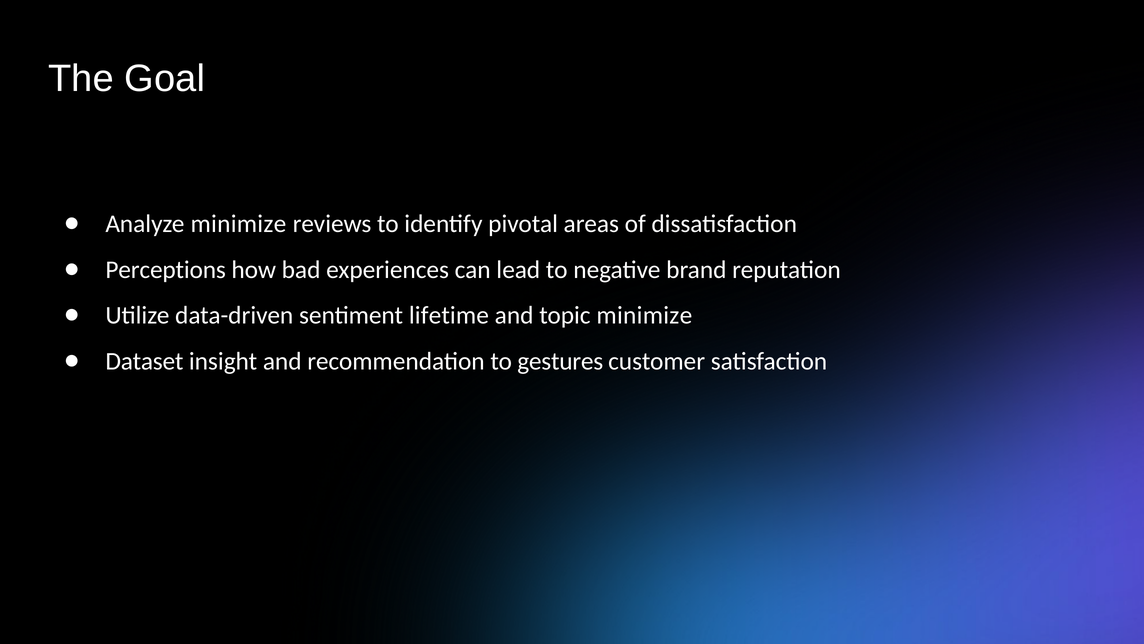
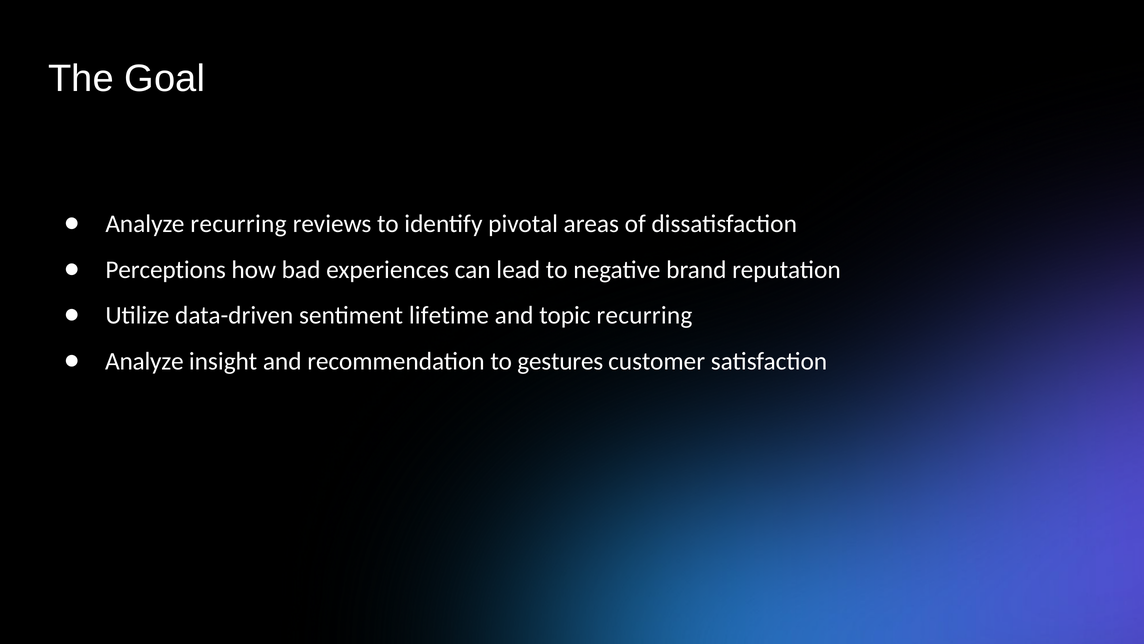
Analyze minimize: minimize -> recurring (238, 224)
topic minimize: minimize -> recurring (644, 315)
Dataset: Dataset -> Analyze (144, 361)
